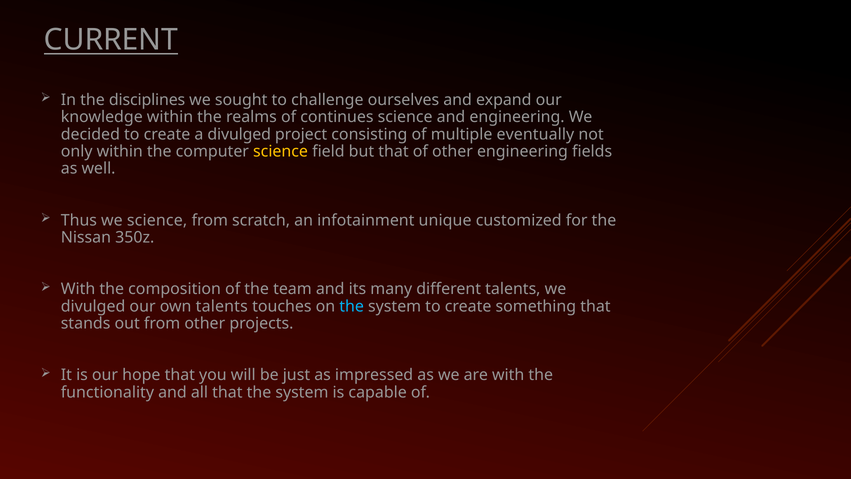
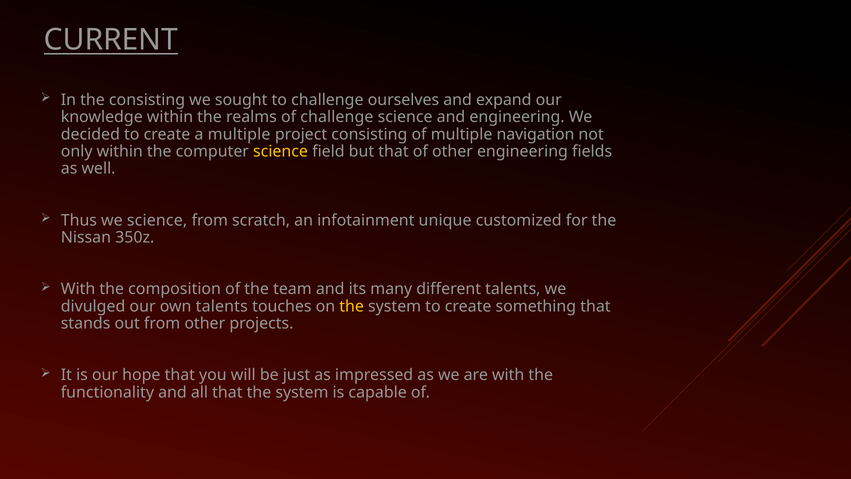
the disciplines: disciplines -> consisting (147, 100)
of continues: continues -> challenge (337, 117)
a divulged: divulged -> multiple (239, 134)
eventually: eventually -> navigation (536, 134)
the colour: light blue -> yellow (352, 306)
